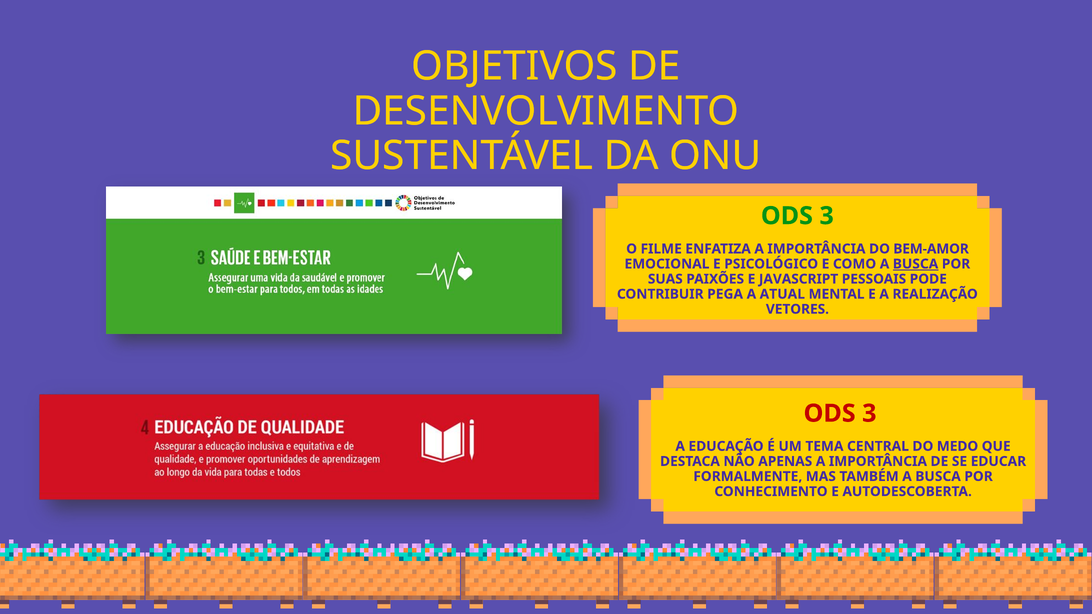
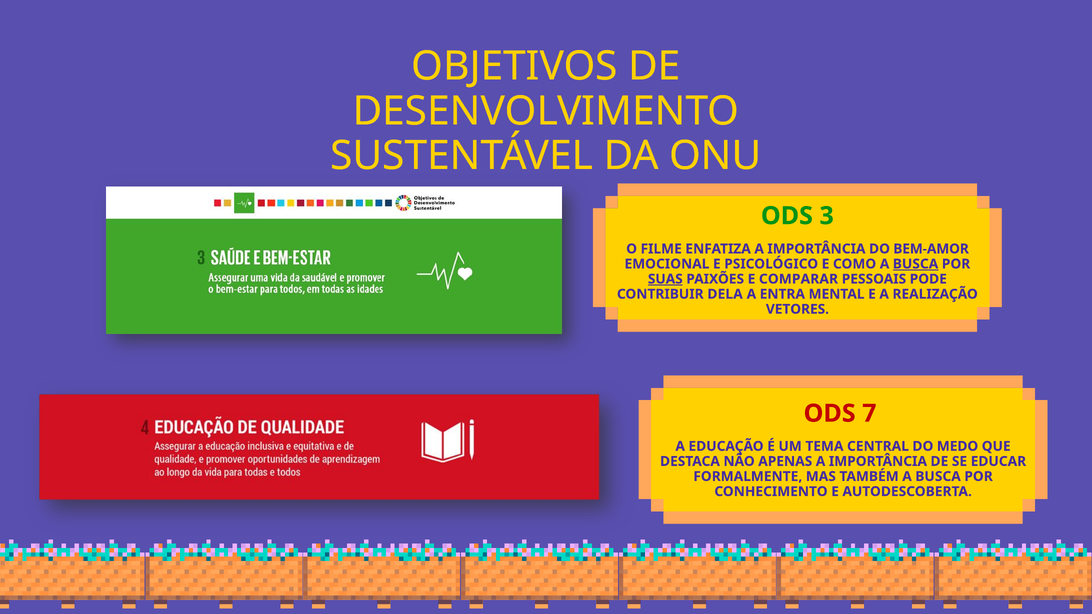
SUAS underline: none -> present (665, 279)
JAVASCRIPT: JAVASCRIPT -> COMPARAR (798, 279)
PEGA: PEGA -> DELA (725, 294)
ATUAL: ATUAL -> ENTRA (782, 294)
3: 3 -> 7 (869, 414)
